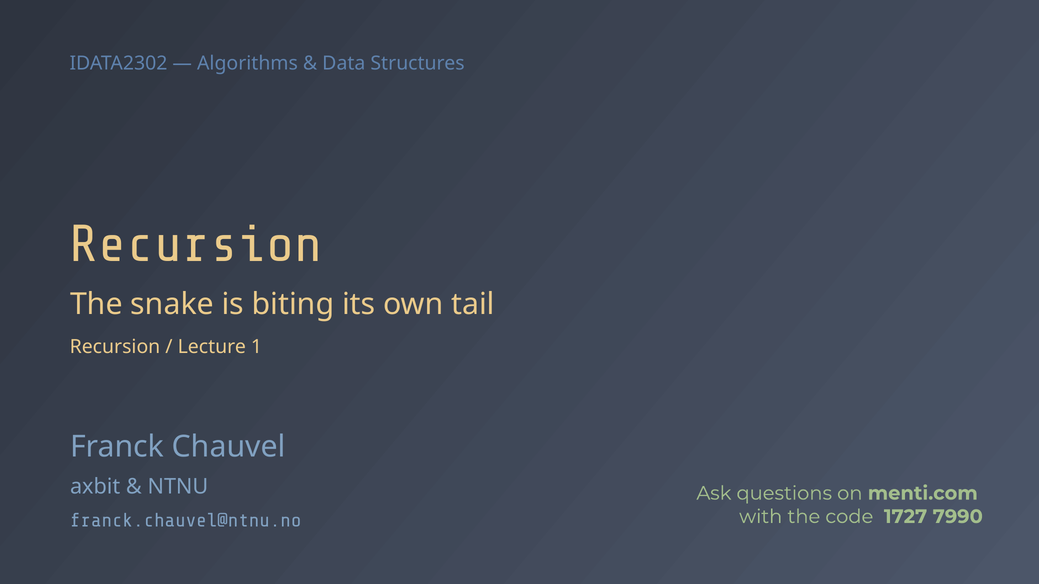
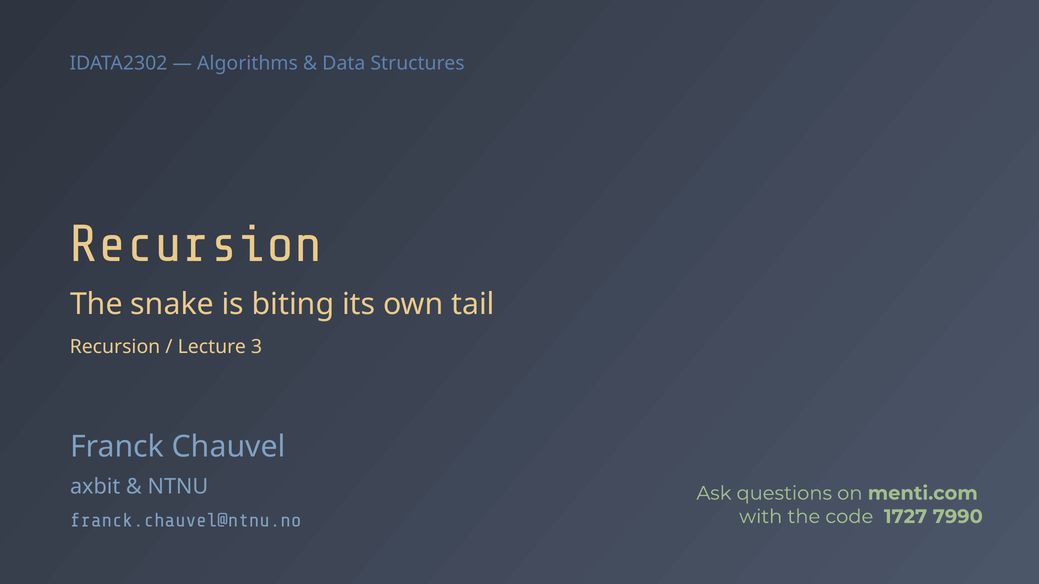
1: 1 -> 3 (256, 347)
